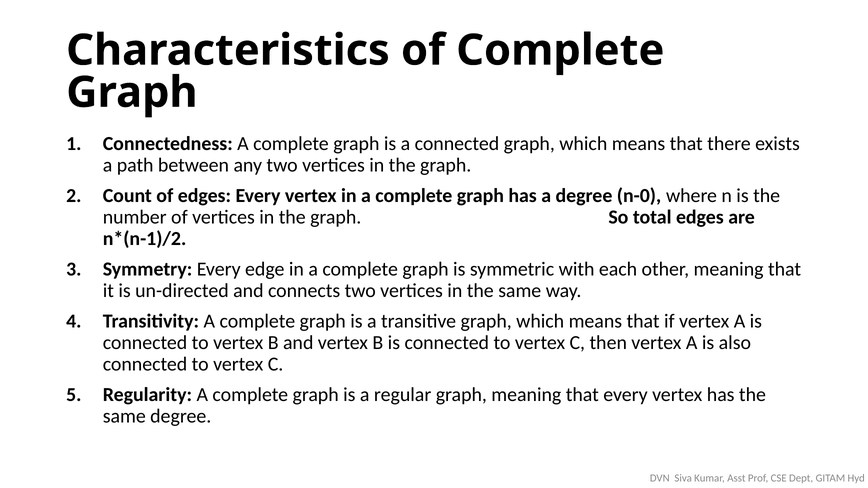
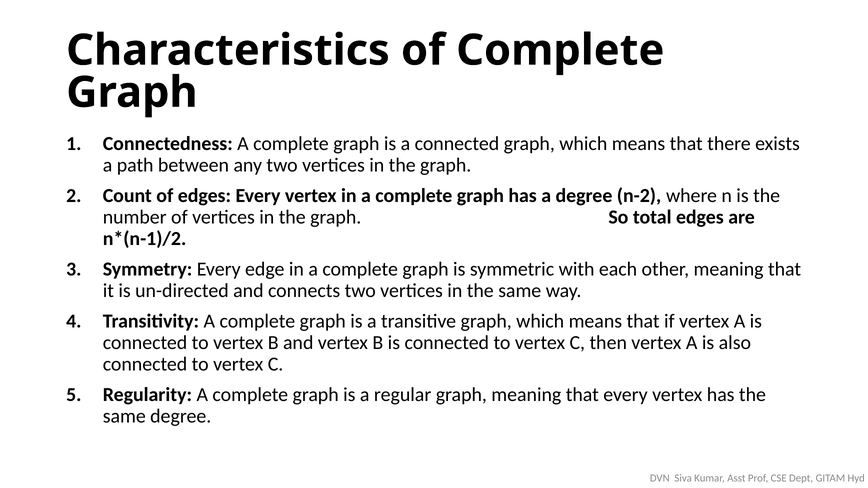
n-0: n-0 -> n-2 (639, 196)
